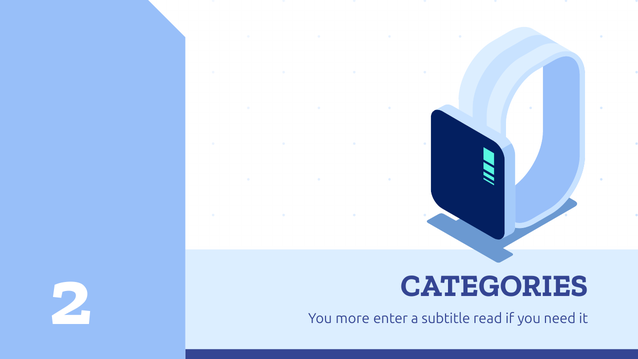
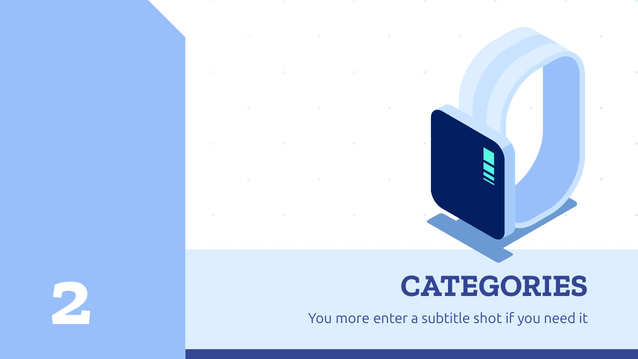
read: read -> shot (488, 318)
